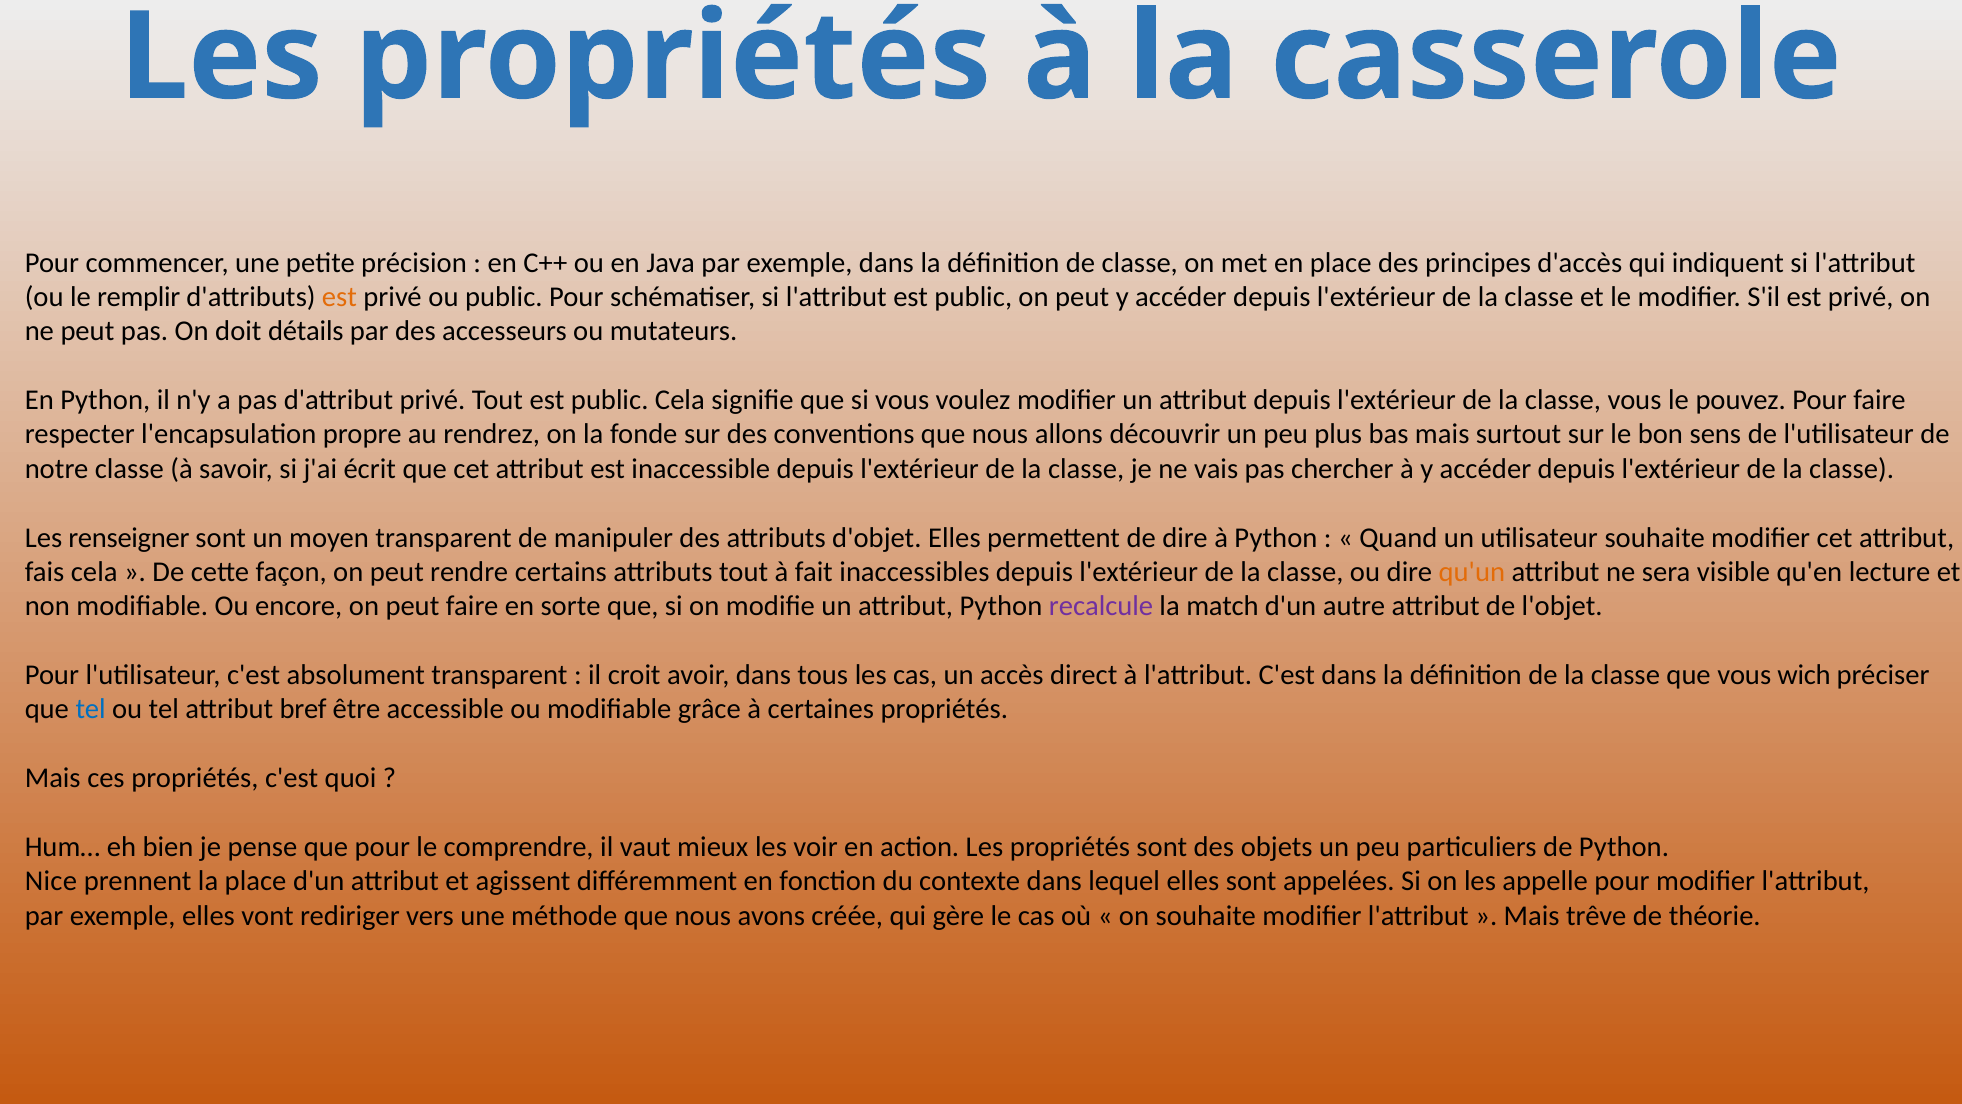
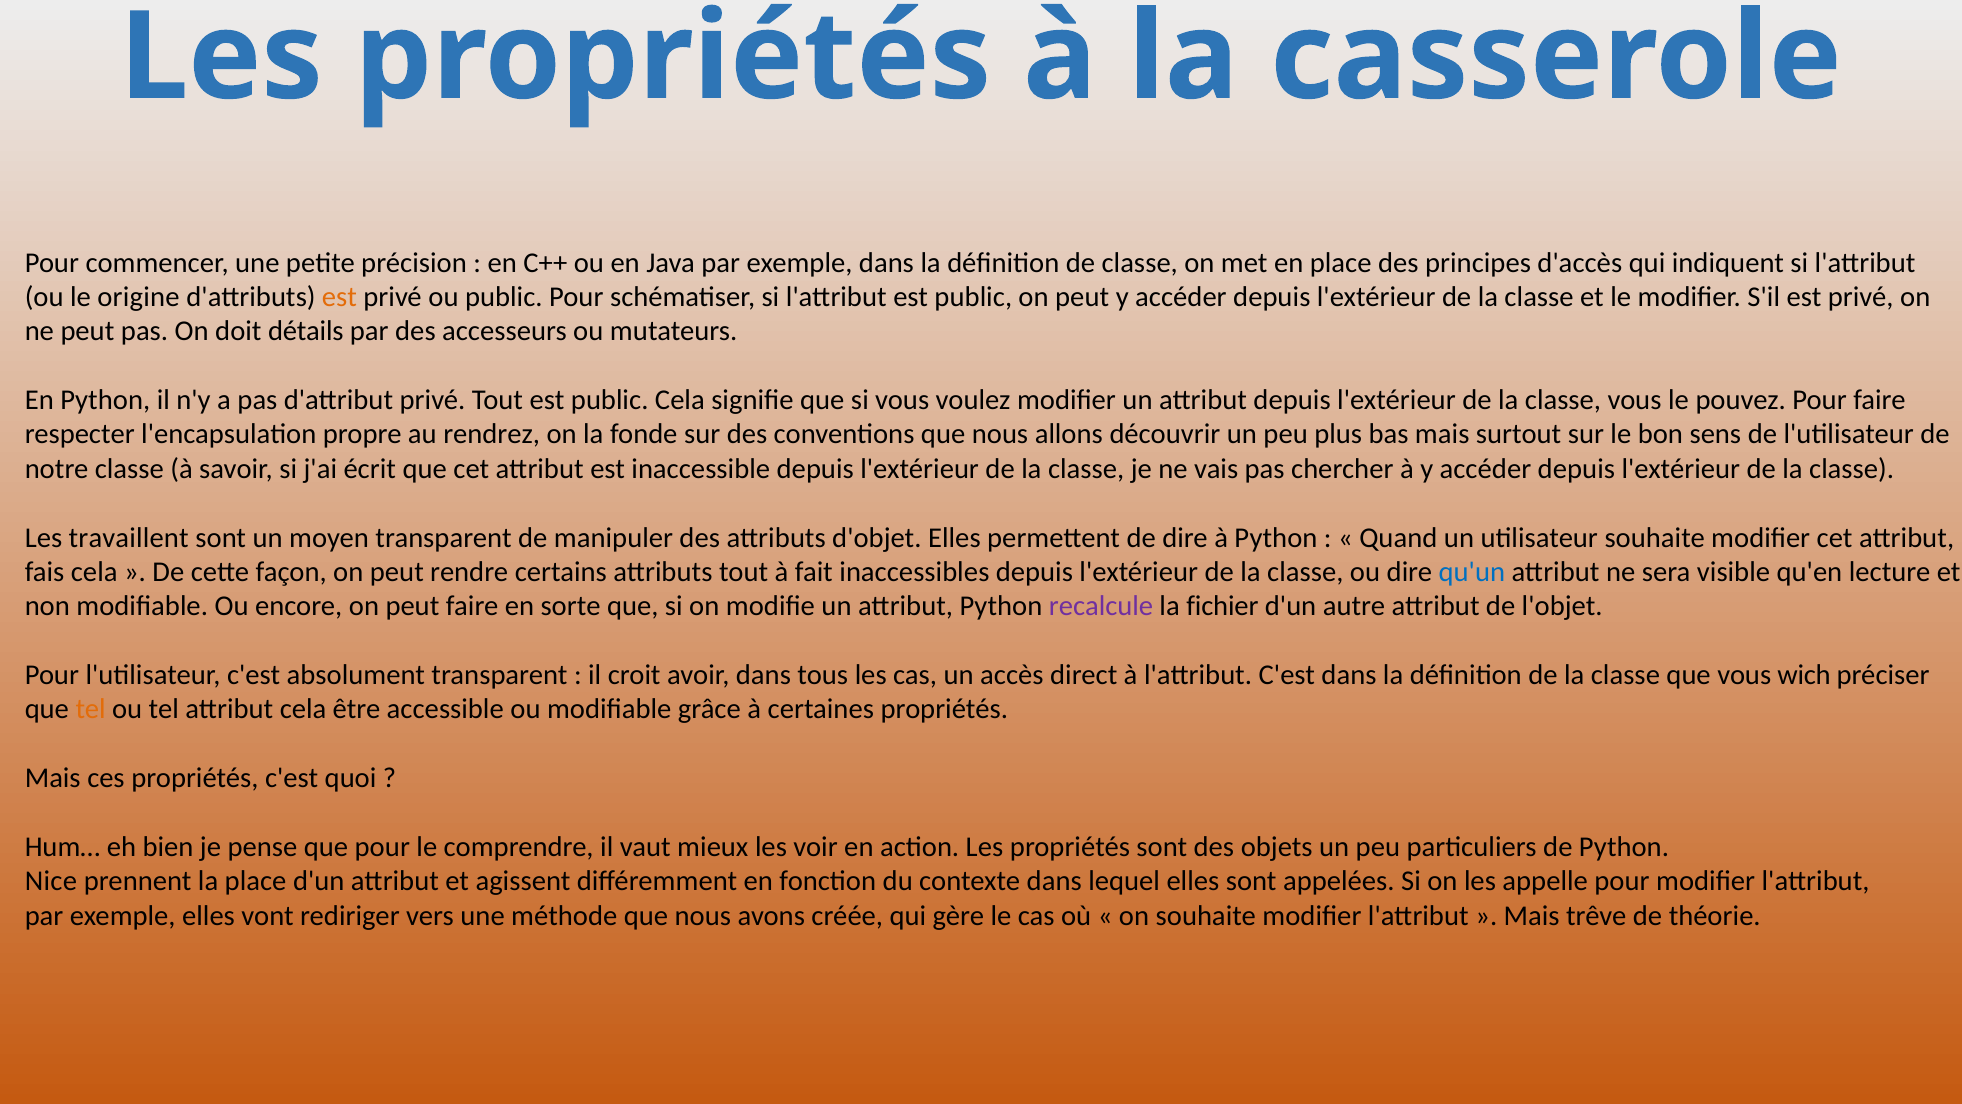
remplir: remplir -> origine (138, 297)
renseigner: renseigner -> travaillent (129, 537)
qu'un colour: orange -> blue (1472, 572)
match: match -> fichier (1222, 606)
tel colour: blue -> orange (91, 709)
attribut bref: bref -> cela (303, 709)
